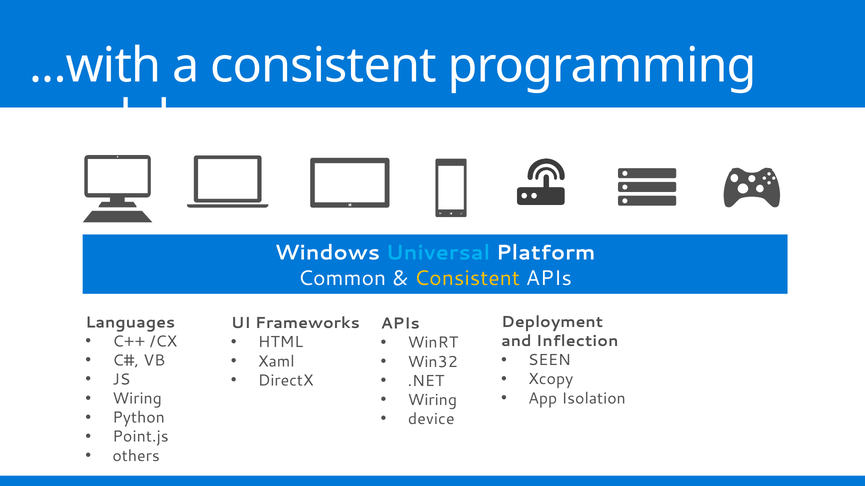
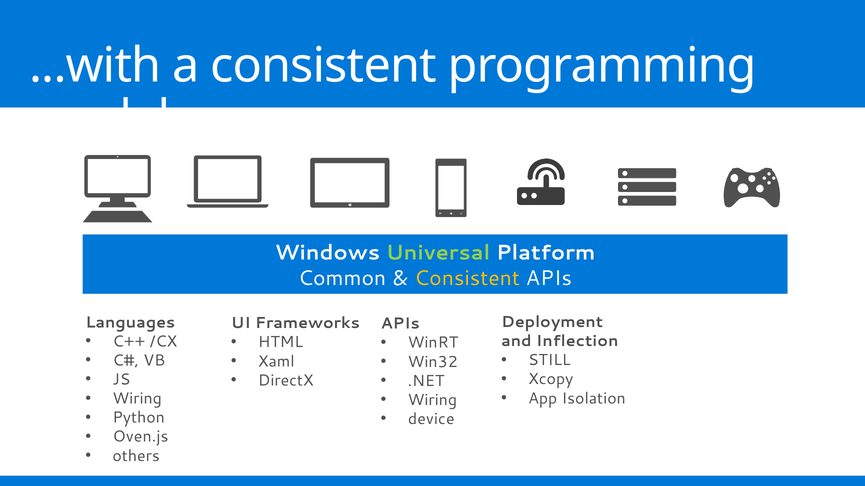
Universal colour: light blue -> light green (438, 253)
SEEN: SEEN -> STILL (549, 361)
Point.js: Point.js -> Oven.js (141, 437)
